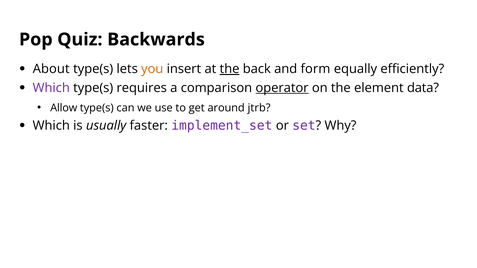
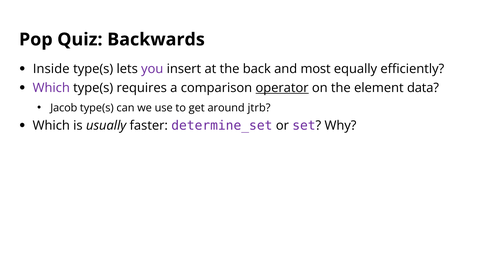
About: About -> Inside (51, 69)
you colour: orange -> purple (152, 69)
the underline: present -> none (230, 69)
form: form -> most (316, 69)
Allow: Allow -> Jacob (64, 108)
implement_set: implement_set -> determine_set (222, 126)
